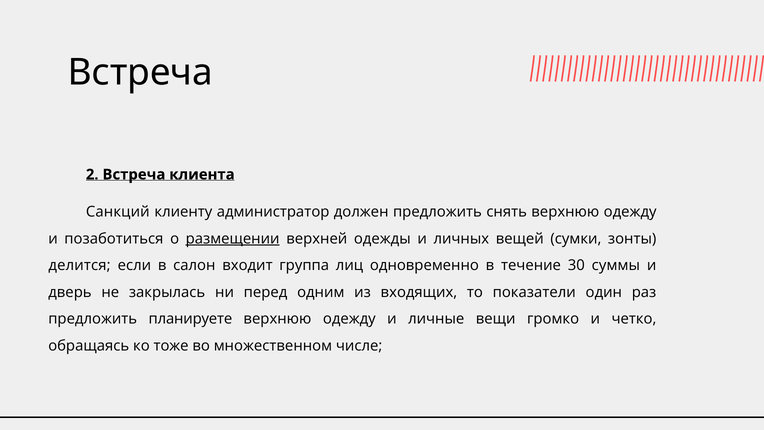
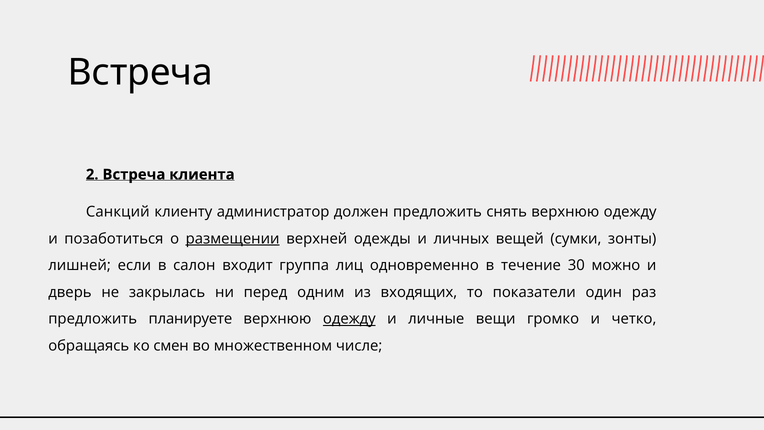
делится: делится -> лишней (80, 265)
суммы: суммы -> можно (616, 265)
одежду underline: none -> present (349, 319)
тоже: тоже -> смен (171, 345)
